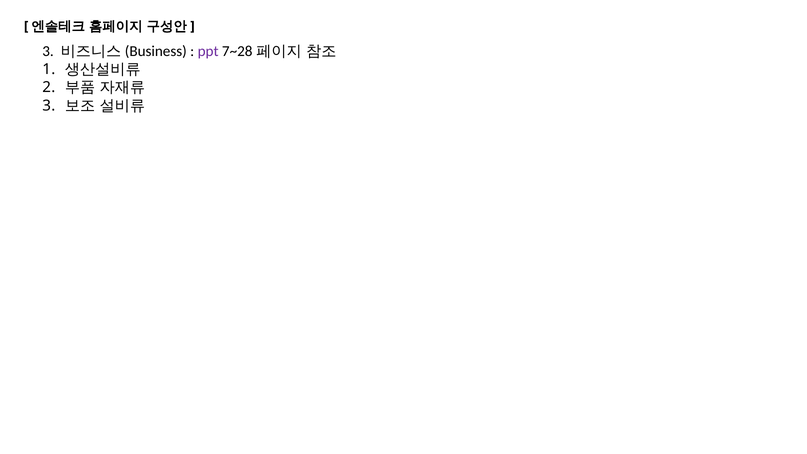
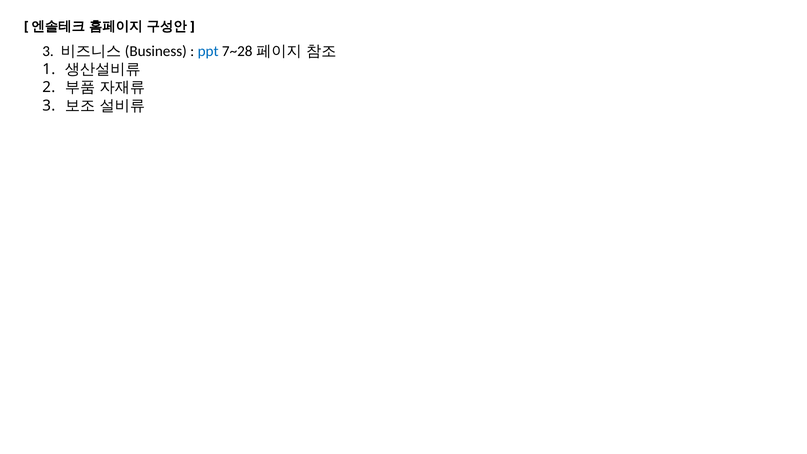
ppt colour: purple -> blue (208, 51)
